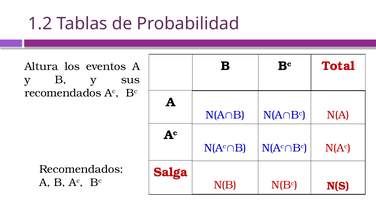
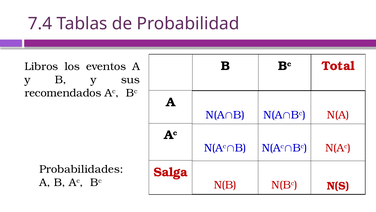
1.2: 1.2 -> 7.4 (40, 24)
Altura: Altura -> Libros (41, 66)
Recomendados: Recomendados -> Probabilidades (81, 169)
